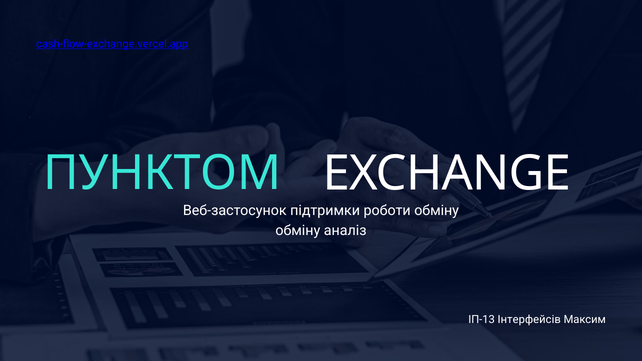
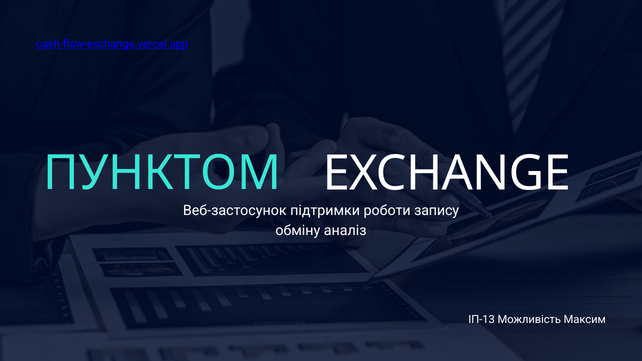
роботи обміну: обміну -> запису (437, 211)
Інтерфейсів: Інтерфейсів -> Можливість (529, 320)
